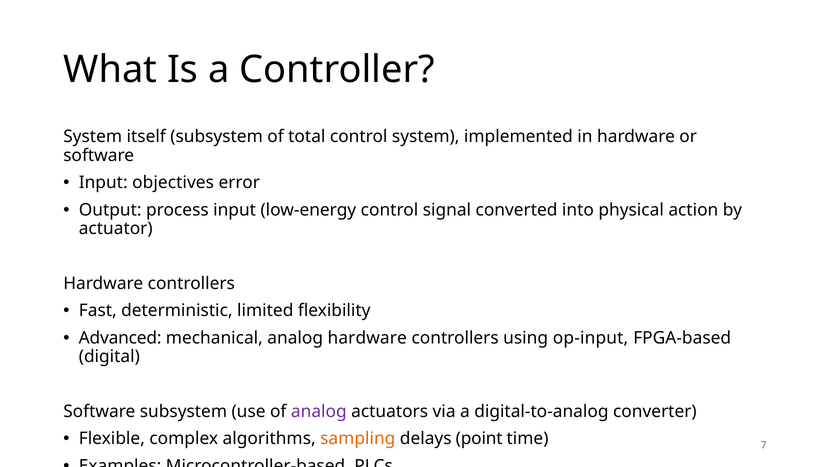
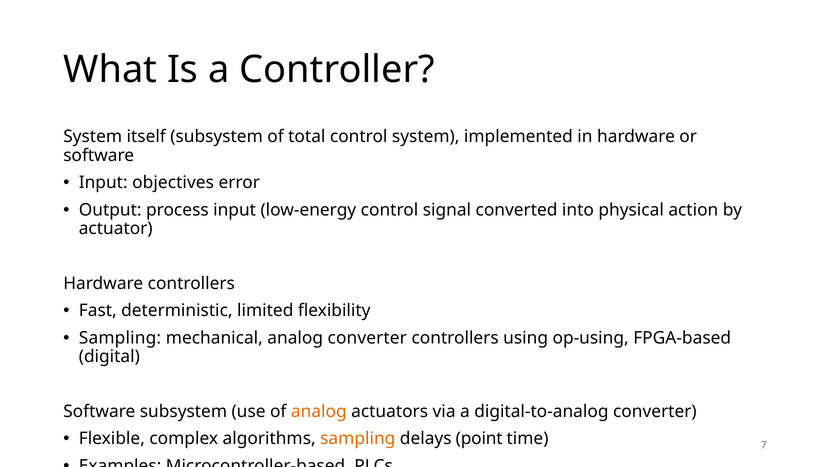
Advanced: Advanced -> Sampling (120, 338)
analog hardware: hardware -> converter (367, 338)
op-input: op-input -> op-using (591, 338)
analog colour: purple -> orange (319, 411)
